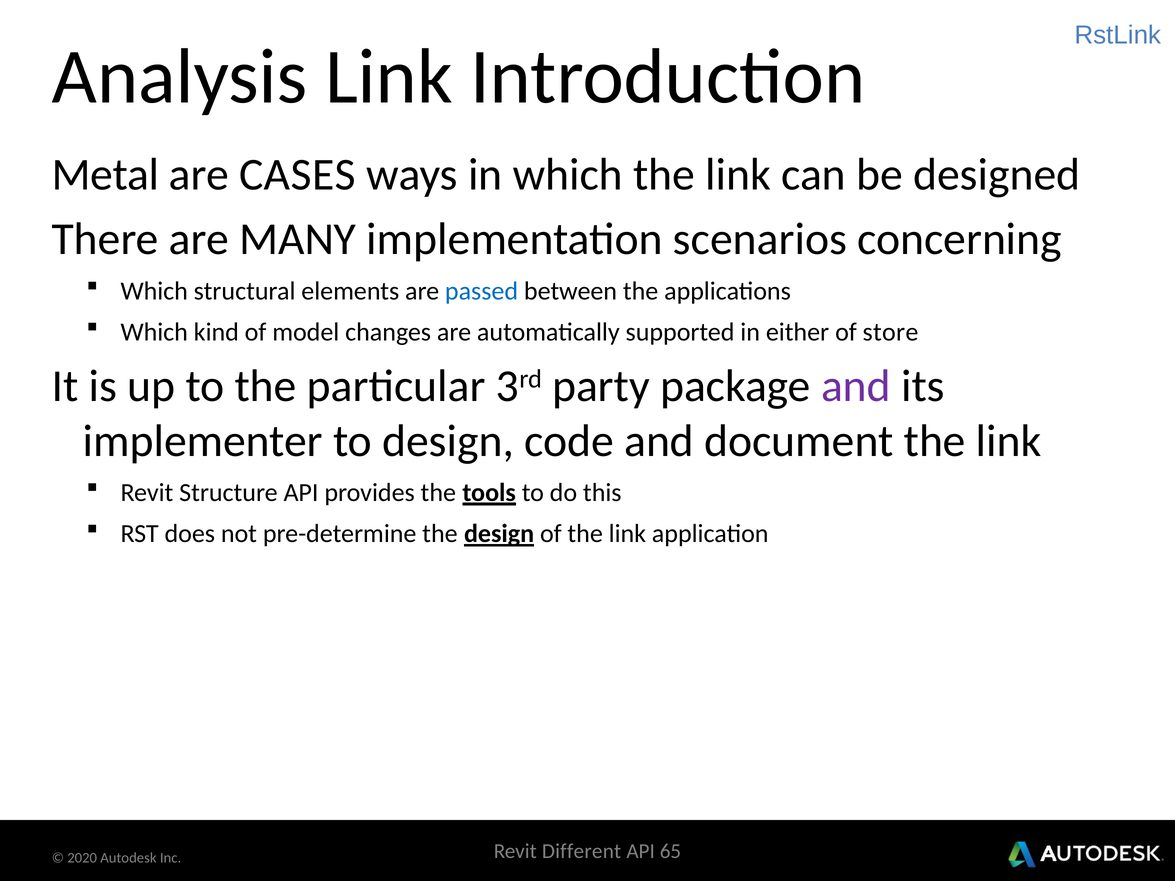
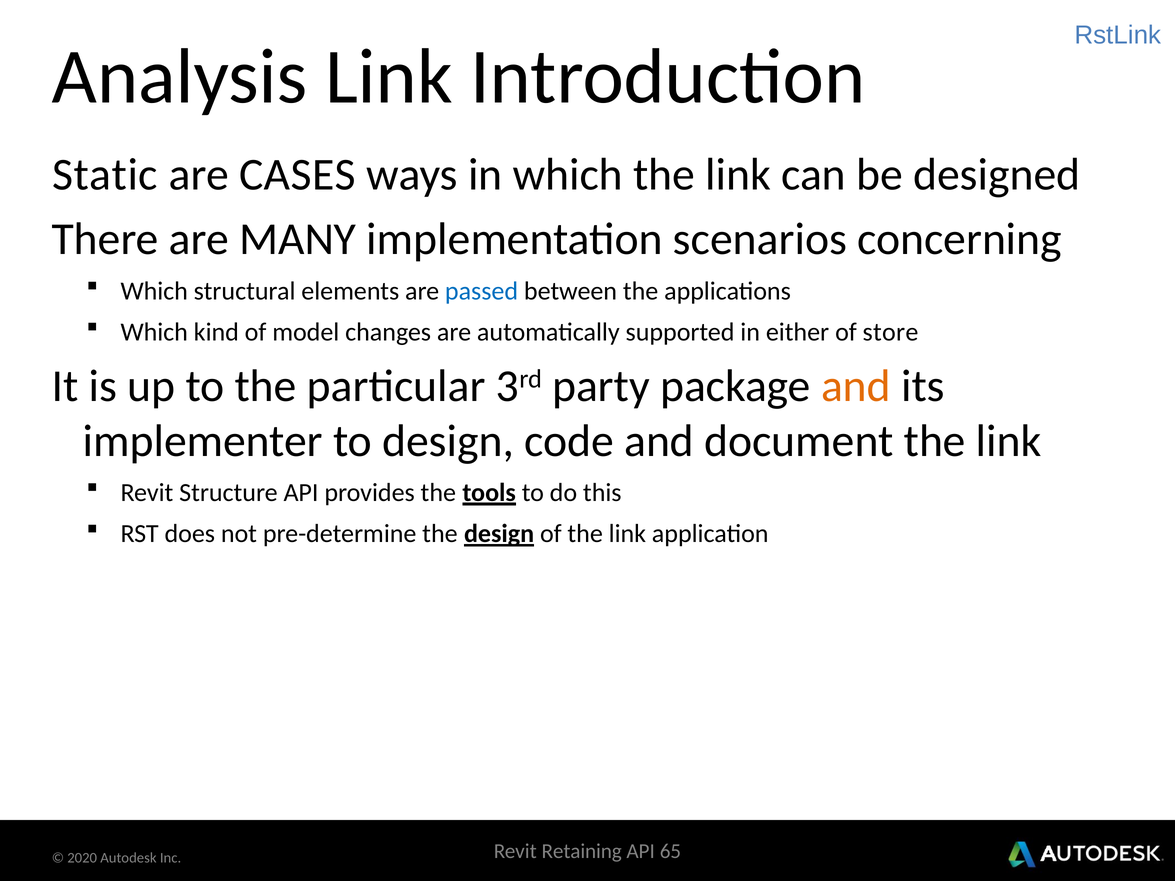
Metal: Metal -> Static (105, 175)
and colour: purple -> orange (856, 386)
Different: Different -> Retaining (582, 851)
